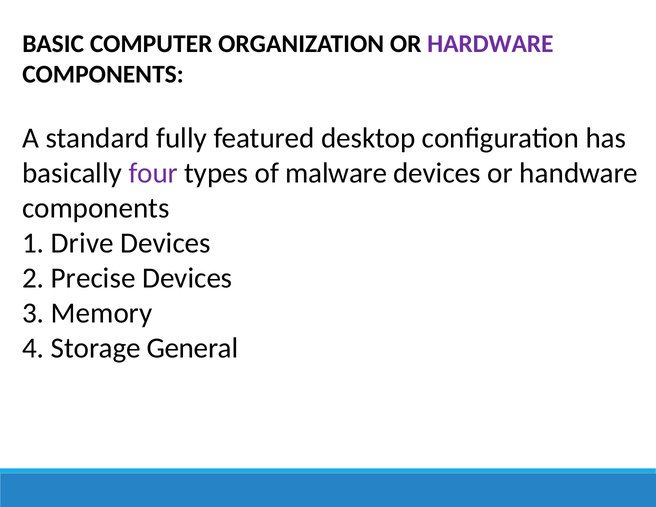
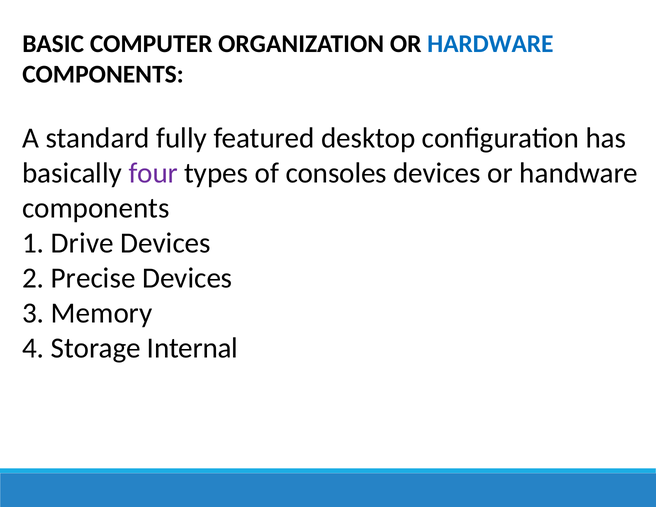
HARDWARE colour: purple -> blue (490, 44)
malware: malware -> consoles (336, 173)
General: General -> Internal (192, 348)
